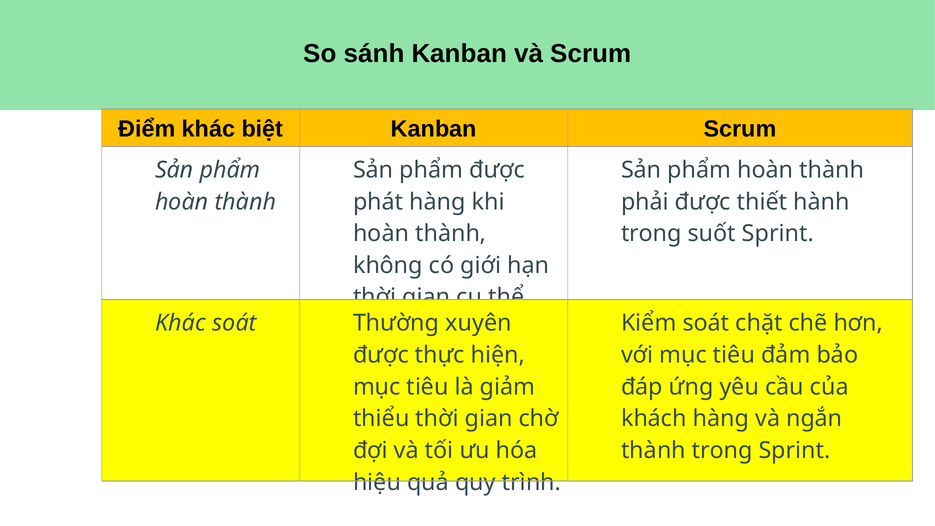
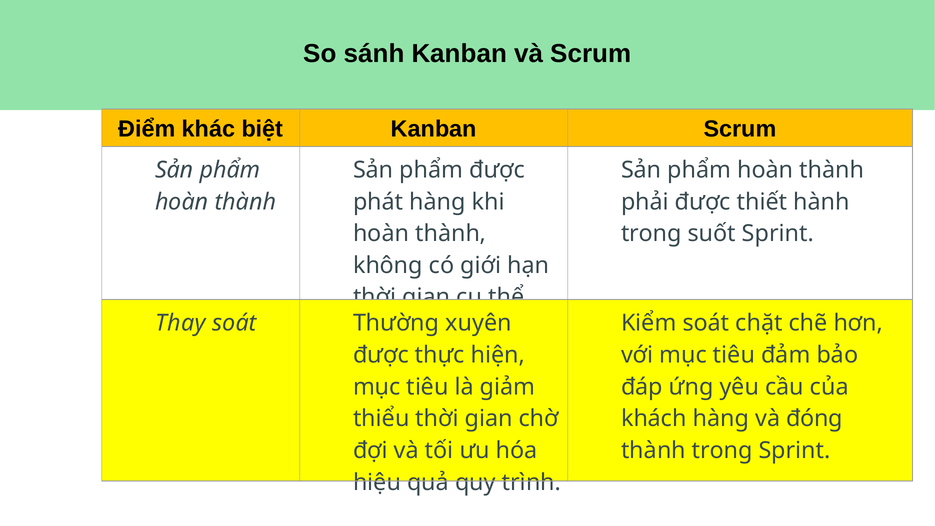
Khác: Khác -> Thay (180, 323)
ngắn: ngắn -> đóng (814, 419)
